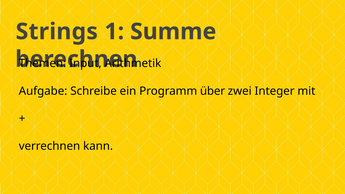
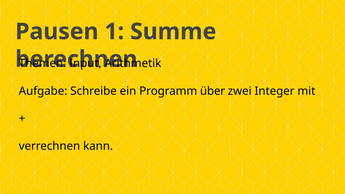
Strings: Strings -> Pausen (57, 32)
